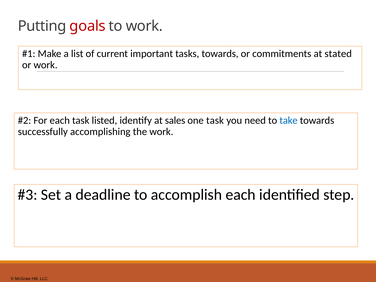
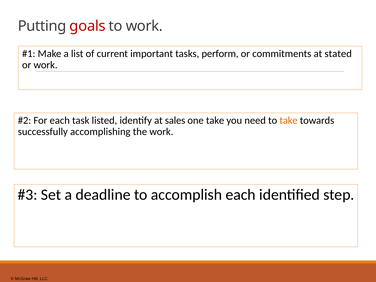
tasks towards: towards -> perform (220, 54)
one task: task -> take (215, 120)
take colour: blue -> orange (289, 120)
